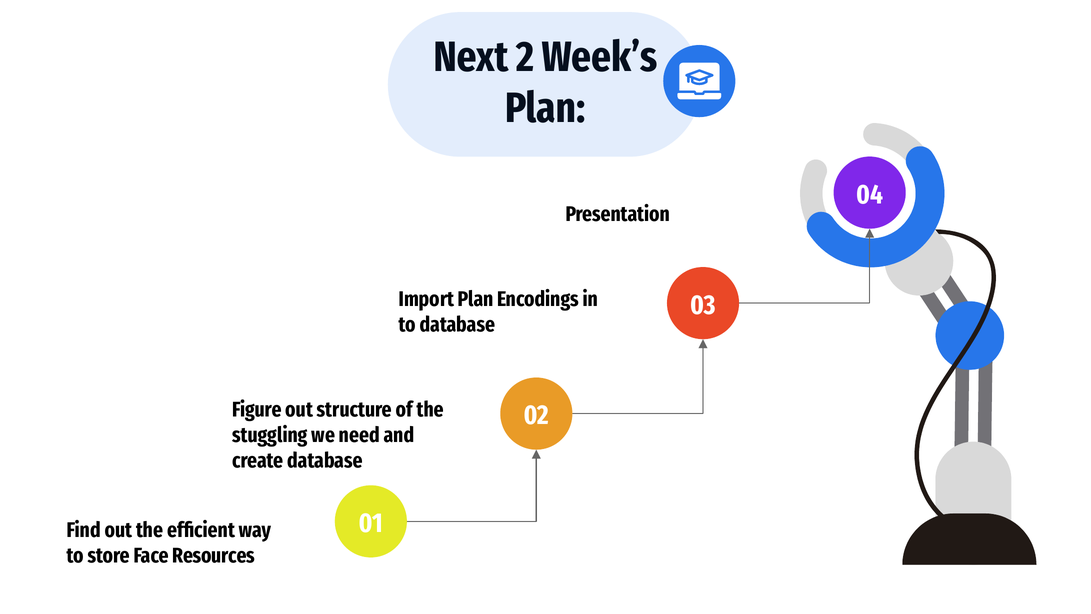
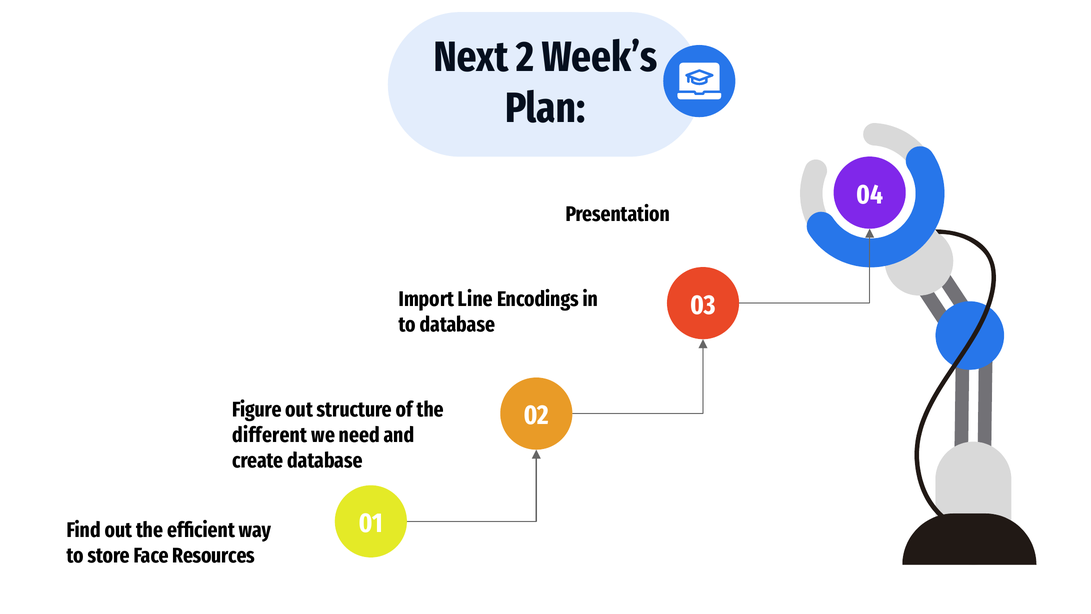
Import Plan: Plan -> Line (475, 299)
stuggling: stuggling -> different (270, 435)
